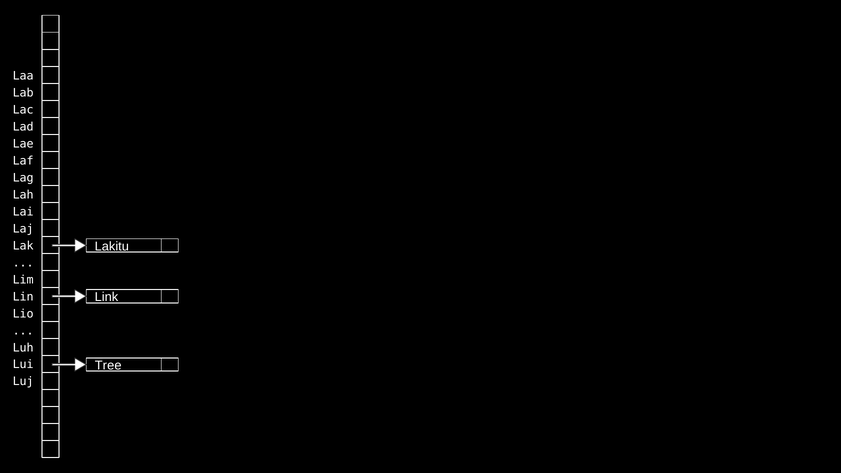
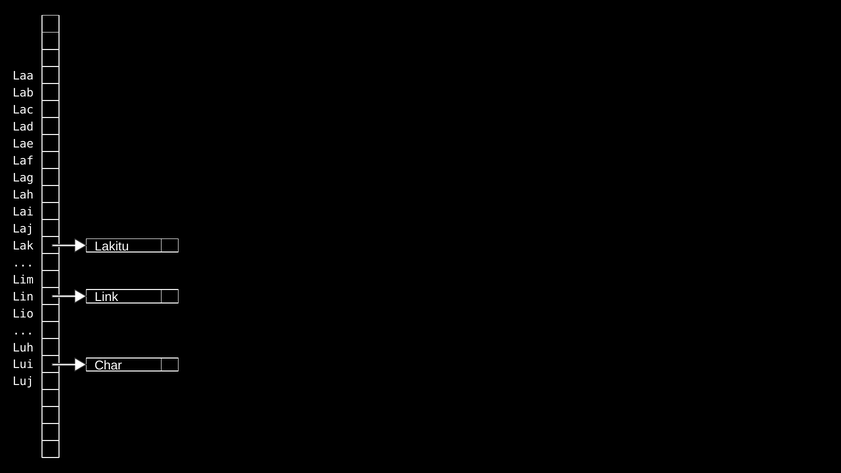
Tree: Tree -> Char (108, 365)
